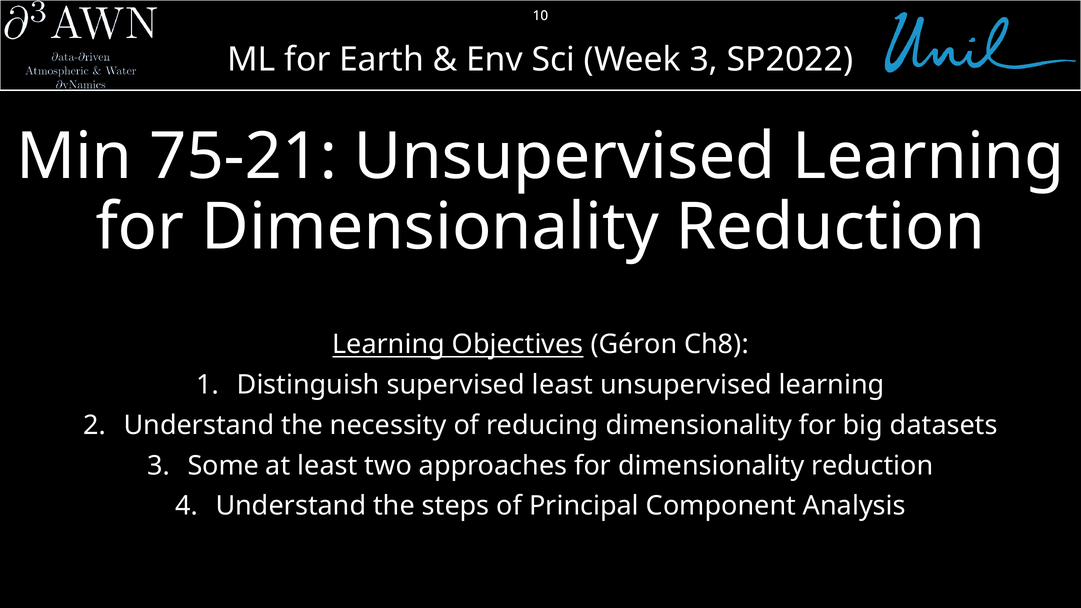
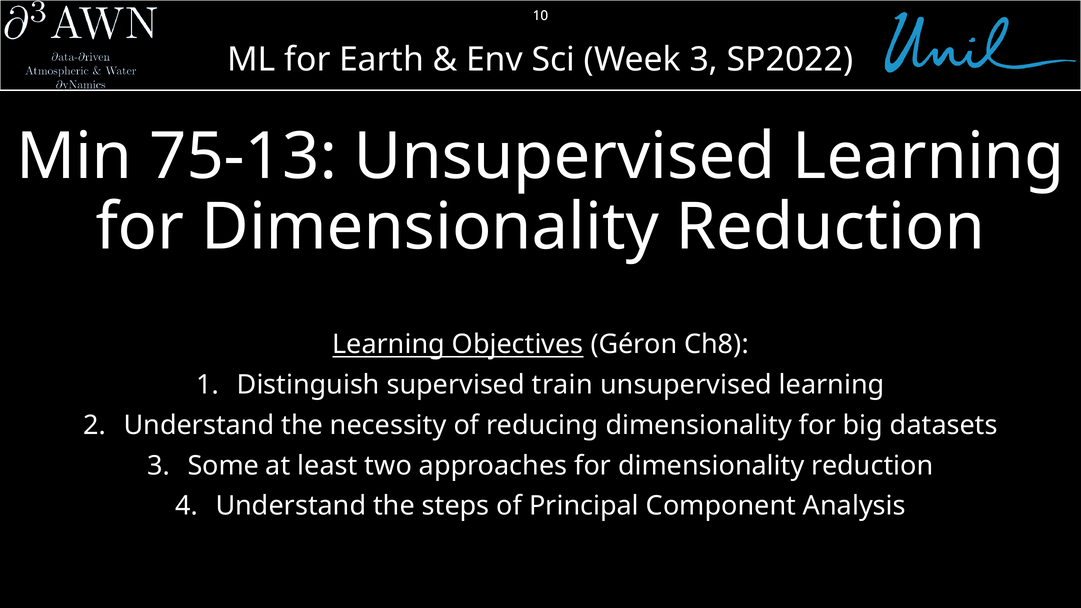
75-21: 75-21 -> 75-13 (243, 156)
supervised least: least -> train (562, 385)
